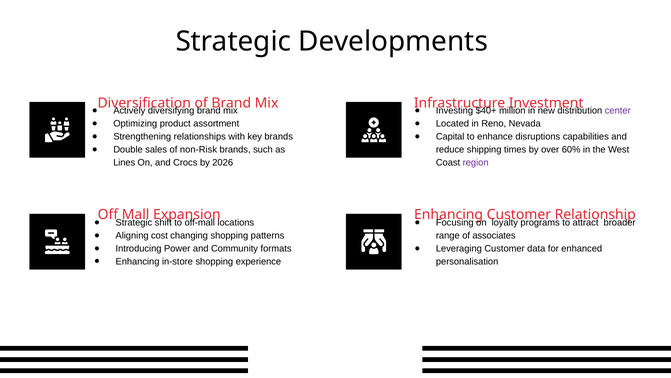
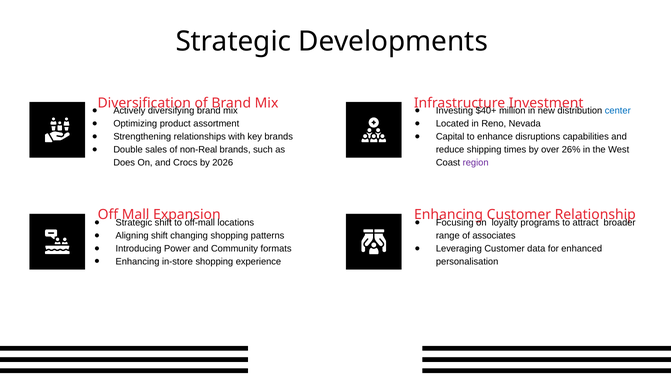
center colour: purple -> blue (618, 111)
non-Risk: non-Risk -> non-Real (199, 149)
60%: 60% -> 26% (571, 149)
Lines: Lines -> Does (124, 162)
Aligning cost: cost -> shift (159, 235)
